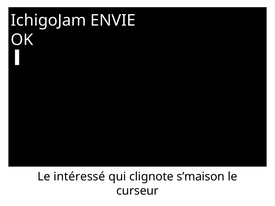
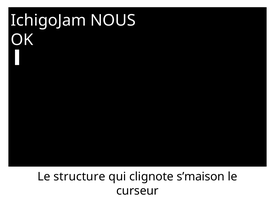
ENVIE: ENVIE -> NOUS (113, 20)
intéressé: intéressé -> structure (79, 177)
